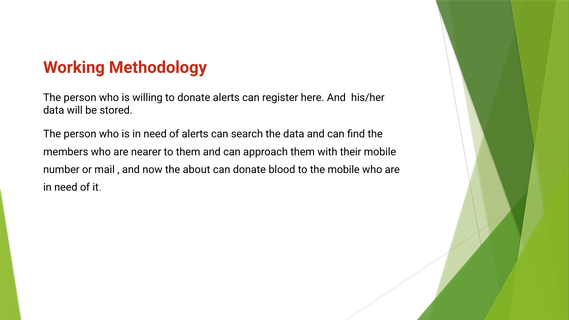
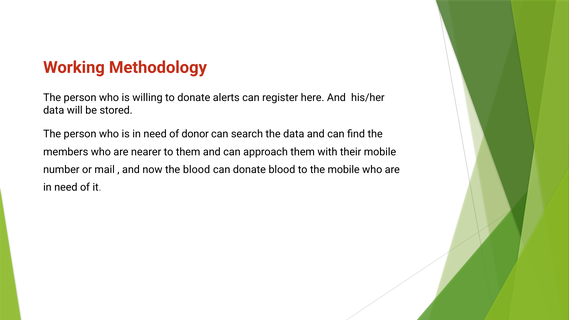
of alerts: alerts -> donor (195, 134)
the about: about -> blood (197, 170)
